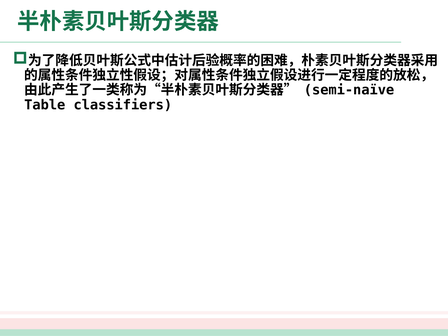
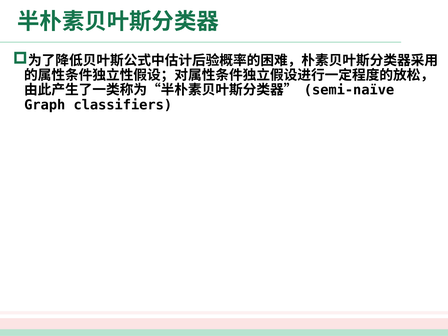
Table: Table -> Graph (45, 105)
